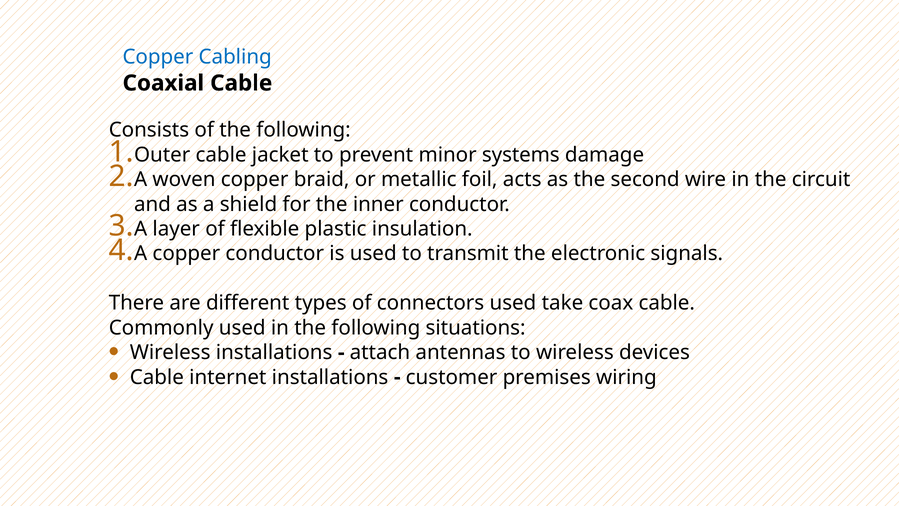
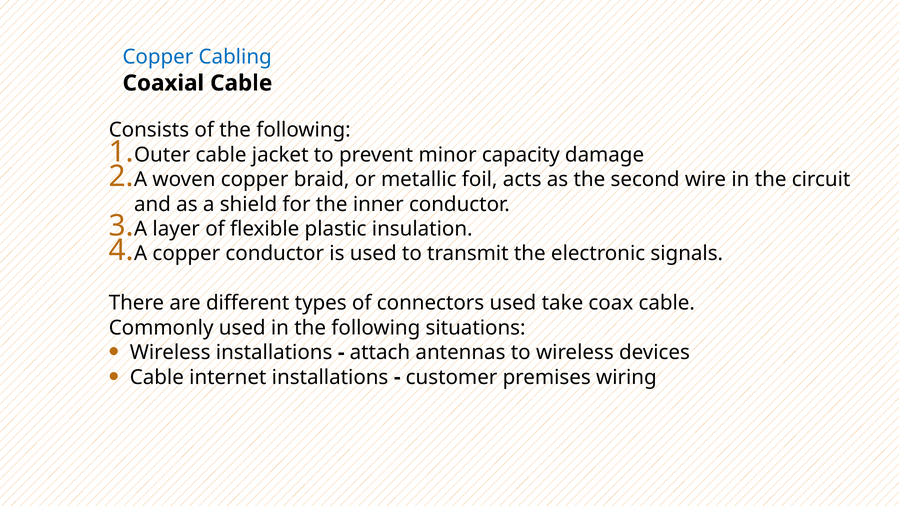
systems: systems -> capacity (521, 155)
